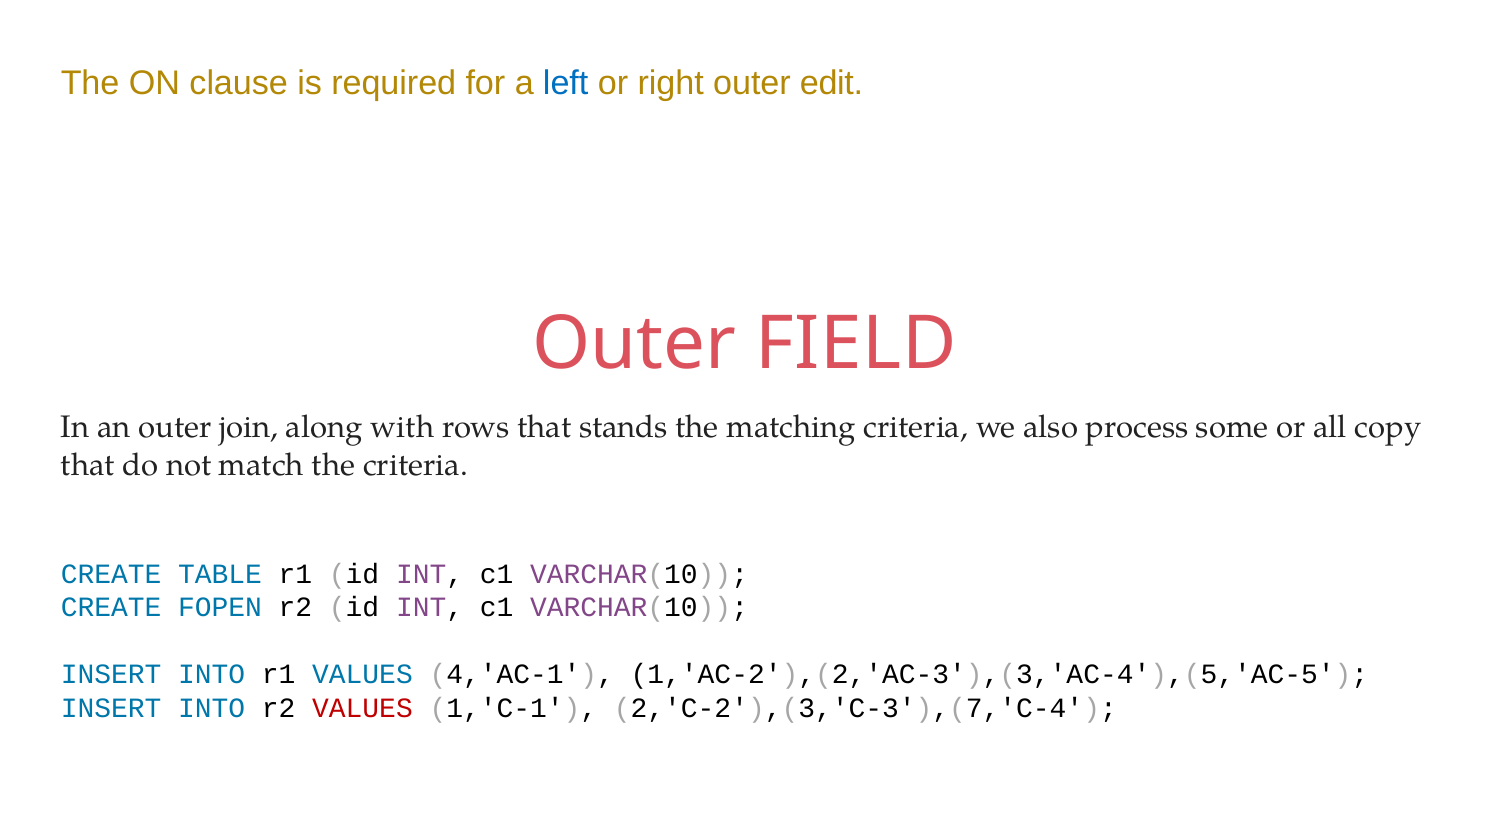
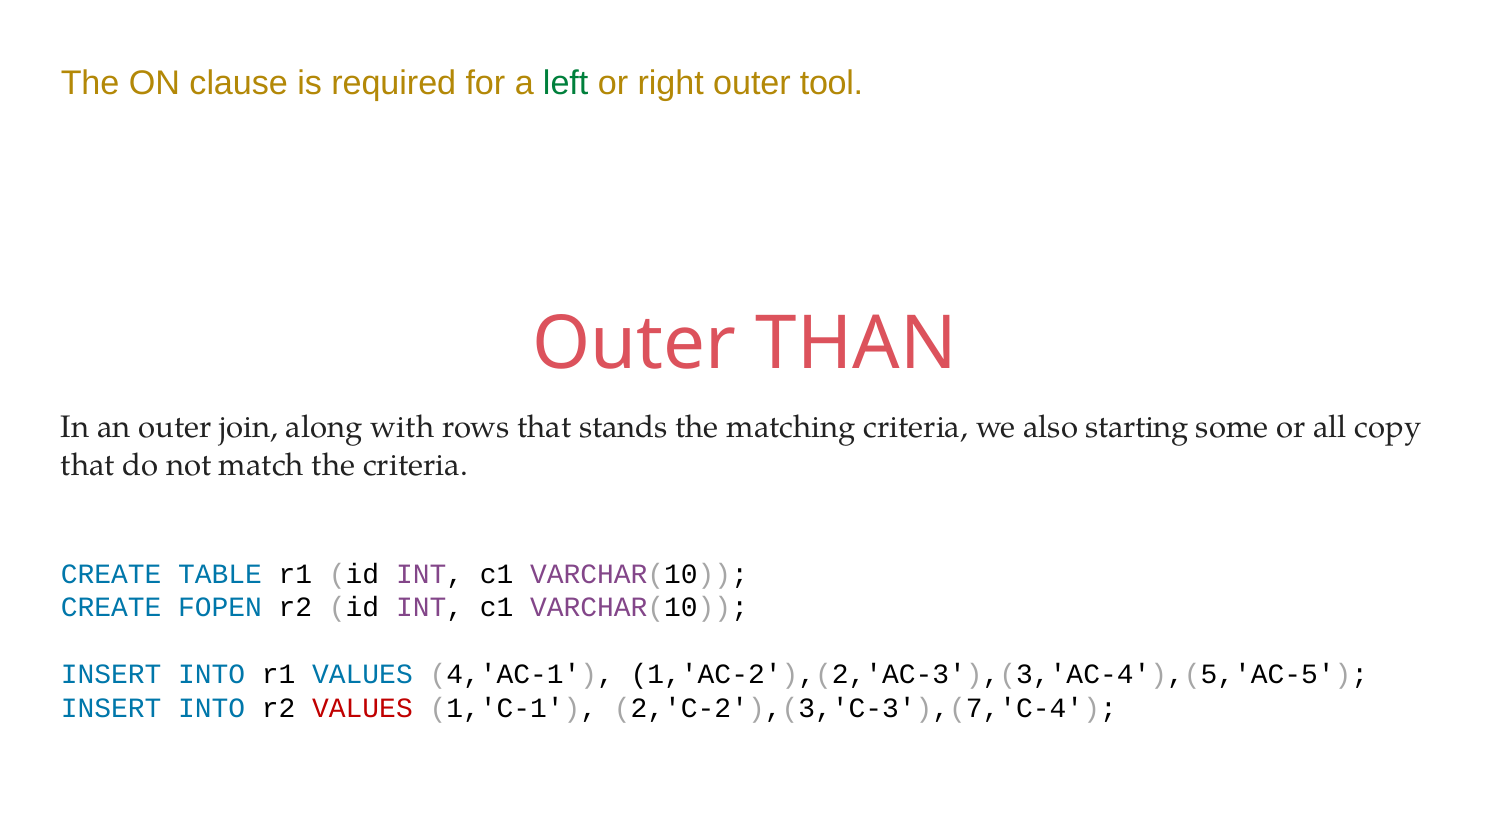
left colour: blue -> green (566, 83)
edit: edit -> tool (831, 83)
FIELD: FIELD -> THAN (856, 344)
process: process -> starting (1137, 428)
